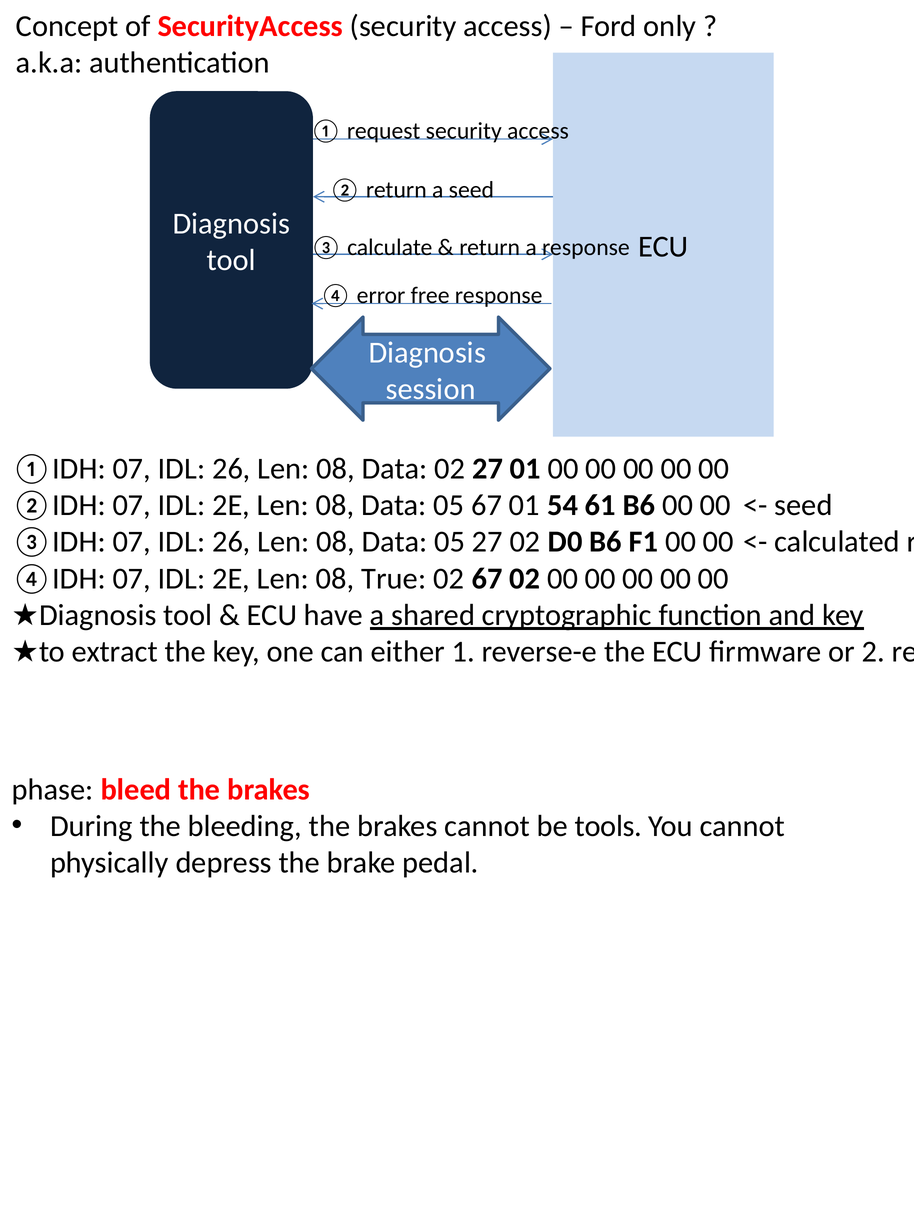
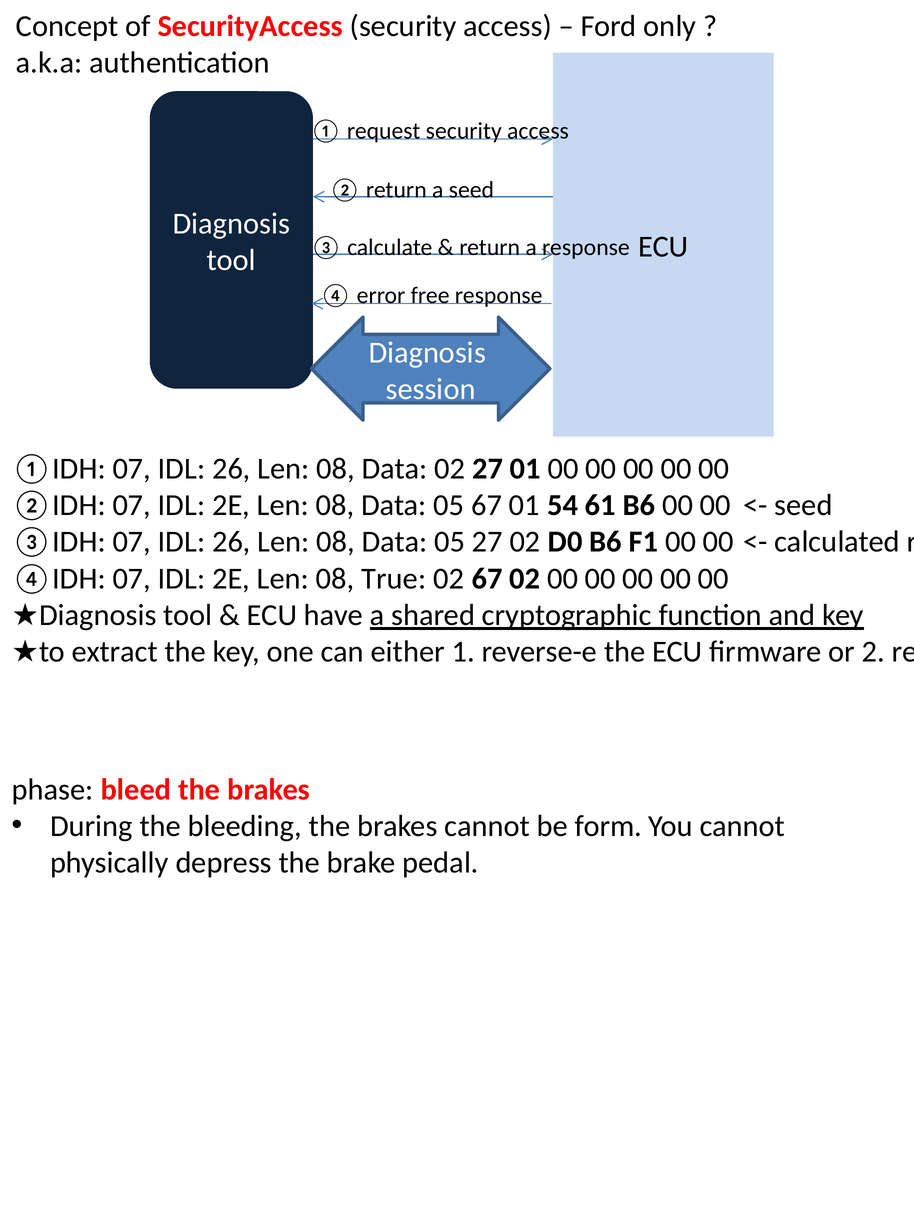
tools: tools -> form (608, 826)
